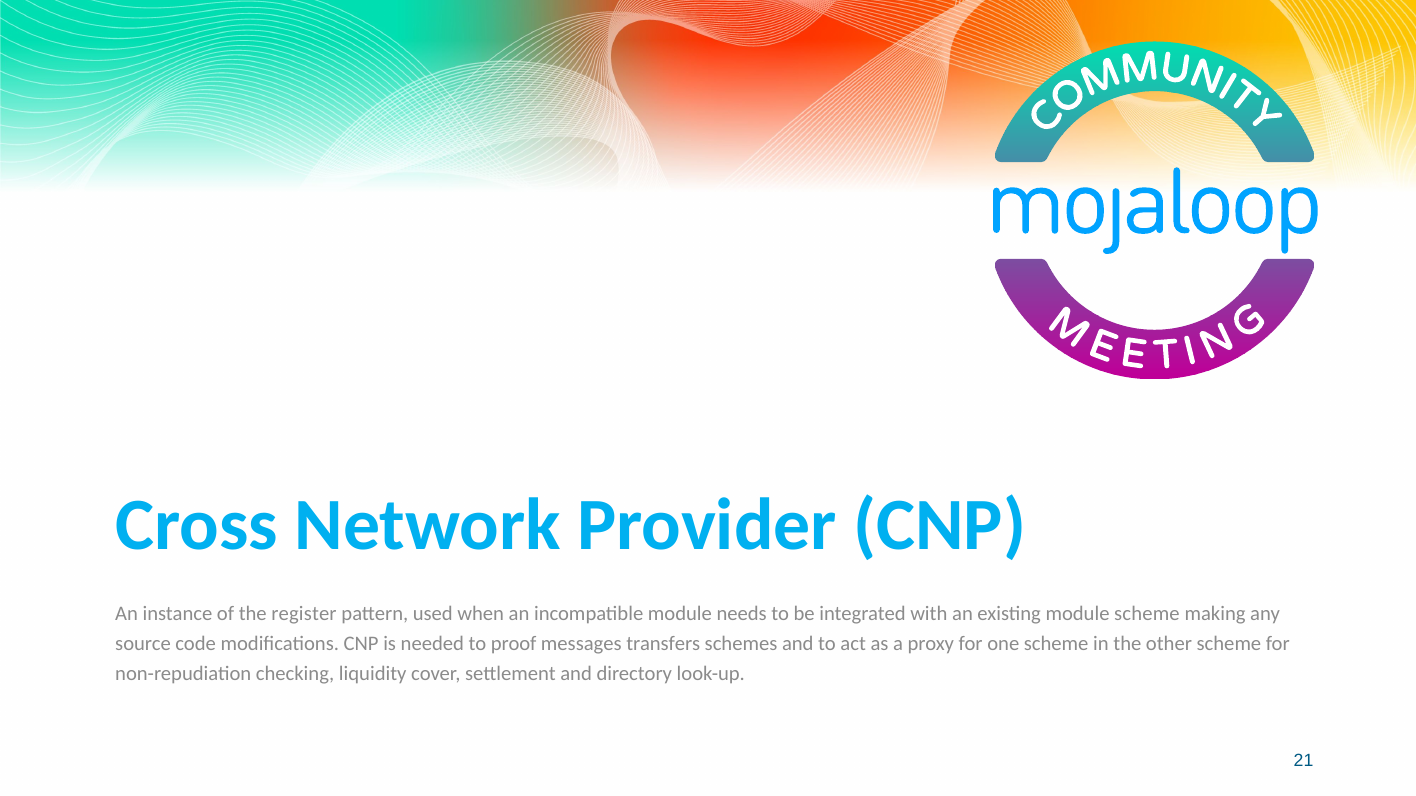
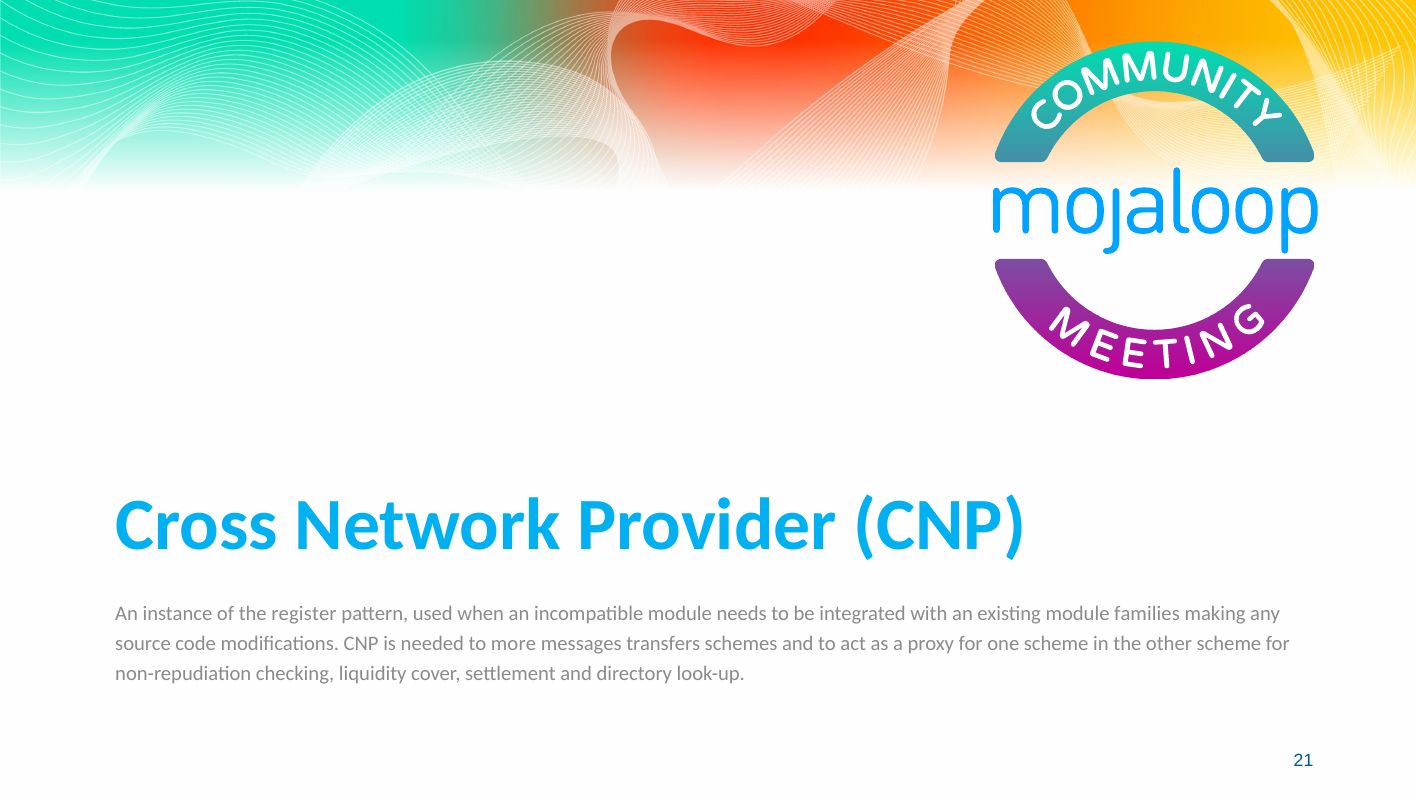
module scheme: scheme -> families (1147, 614)
proof: proof -> more (514, 644)
